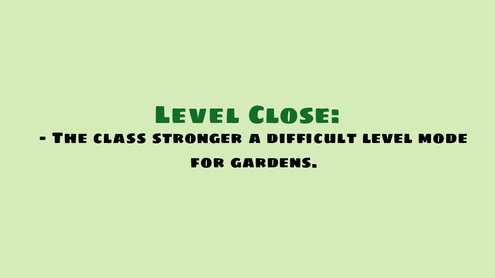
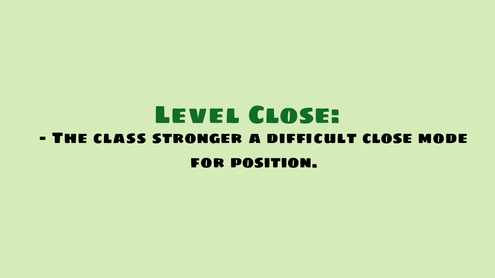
difficult level: level -> close (387, 138)
gardens: gardens -> position (274, 162)
